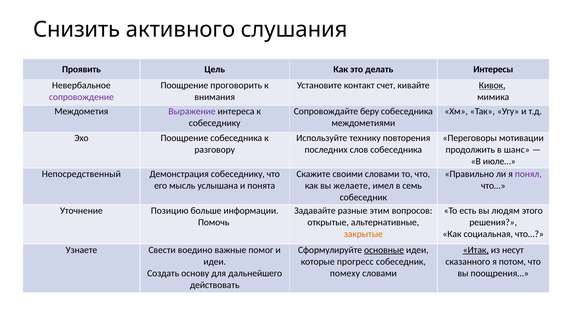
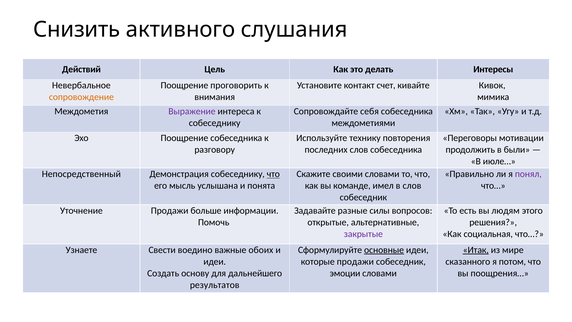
Проявить: Проявить -> Действий (81, 69)
Кивок underline: present -> none (492, 85)
сопровождение colour: purple -> orange (81, 97)
беру: беру -> себя (370, 111)
шанс: шанс -> были (517, 150)
что underline: none -> present (273, 174)
желаете: желаете -> команде (352, 186)
в семь: семь -> слов (412, 186)
Уточнение Позицию: Позицию -> Продажи (170, 210)
этим: этим -> силы (380, 210)
закрытые colour: orange -> purple (363, 234)
помог: помог -> обоих (261, 250)
несут: несут -> мире (513, 250)
которые прогресс: прогресс -> продажи (355, 261)
помеху: помеху -> эмоции (345, 273)
действовать: действовать -> результатов (215, 285)
